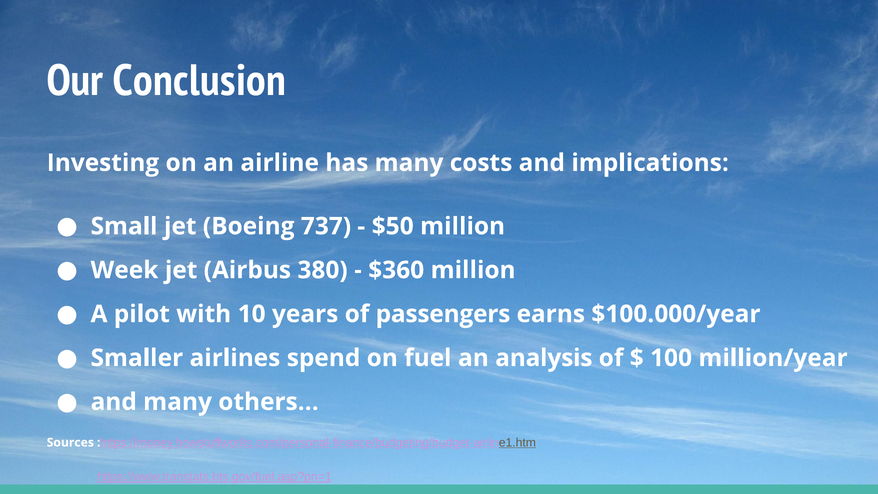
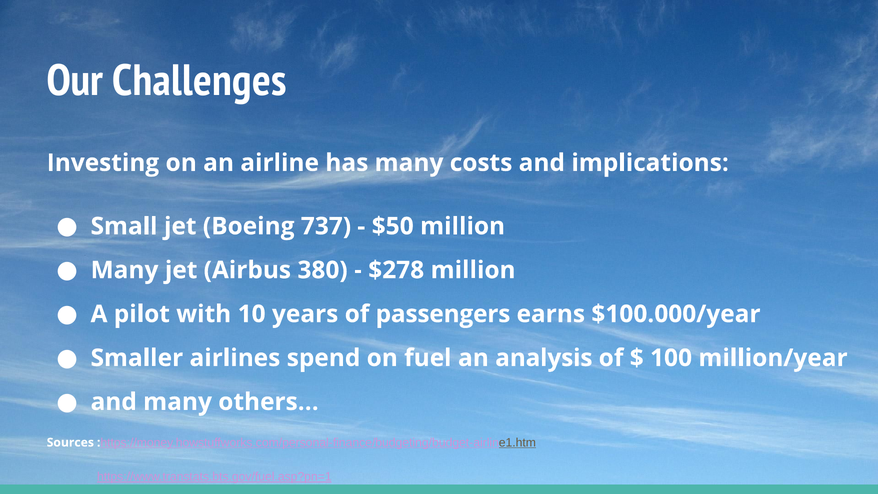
Conclusion: Conclusion -> Challenges (199, 81)
Week: Week -> Many (125, 270)
$360: $360 -> $278 (396, 270)
